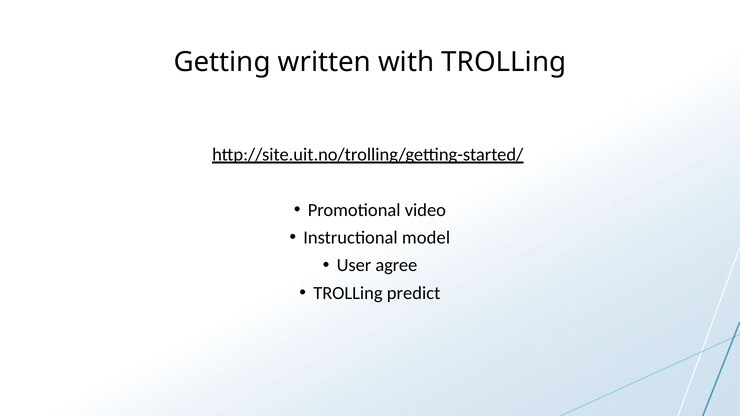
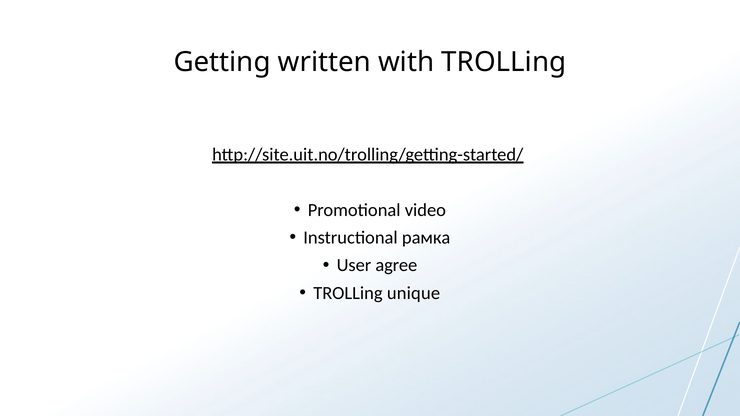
model: model -> рамка (426, 238)
predict: predict -> unique (414, 293)
